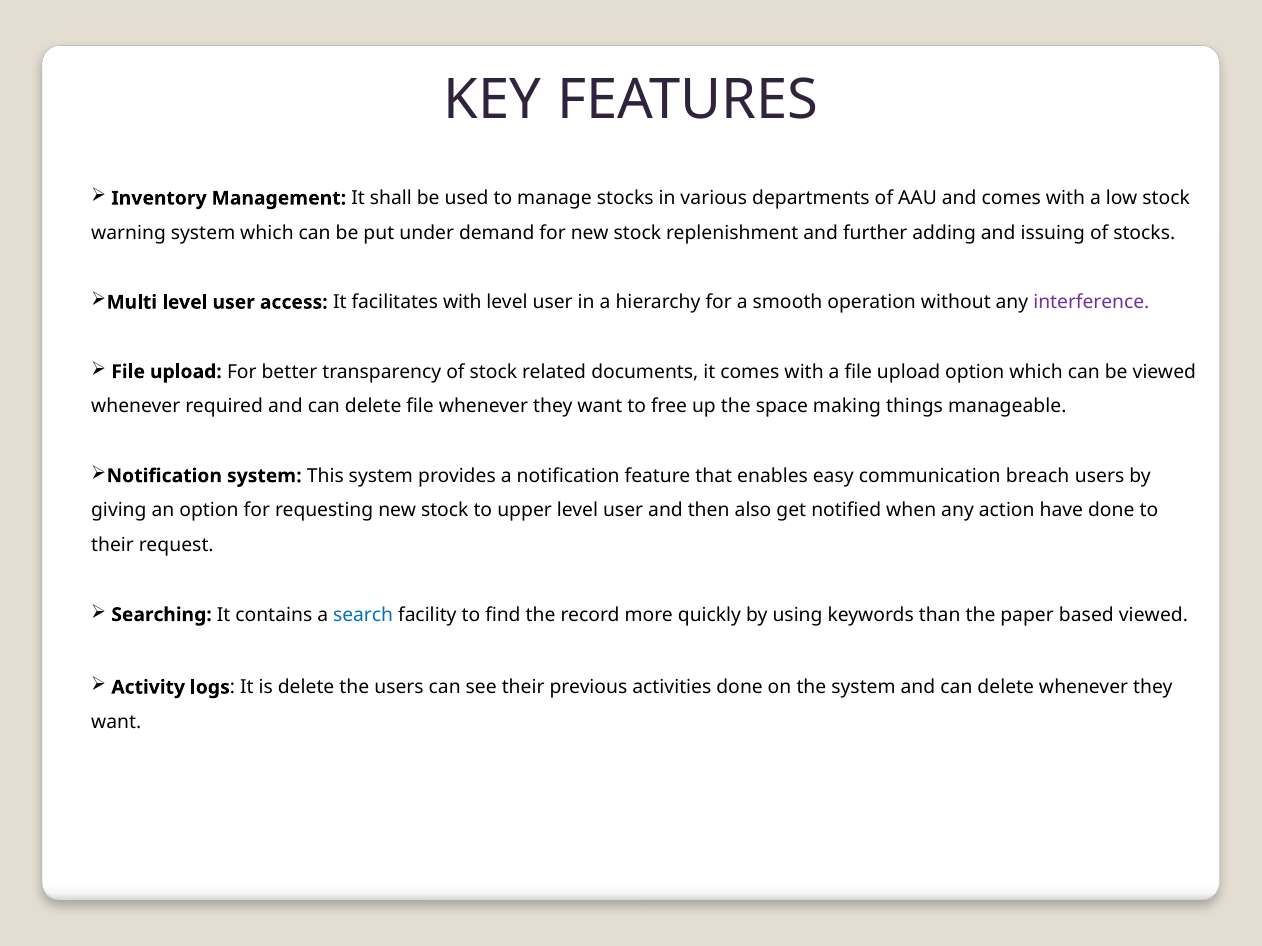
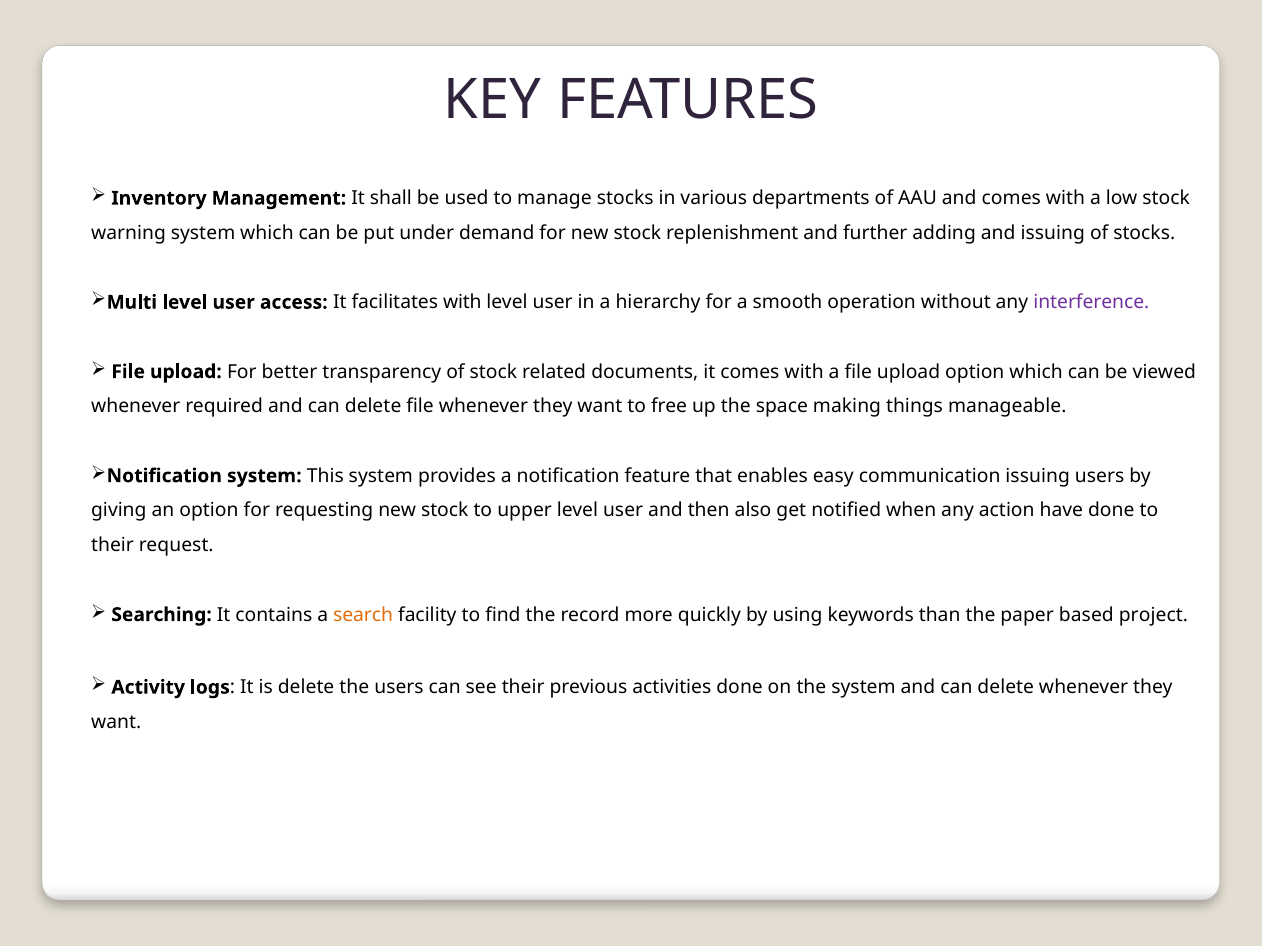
communication breach: breach -> issuing (1038, 476)
search colour: blue -> orange (363, 615)
based viewed: viewed -> project (1153, 615)
